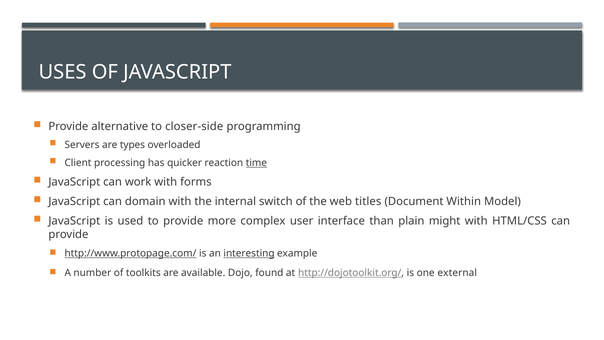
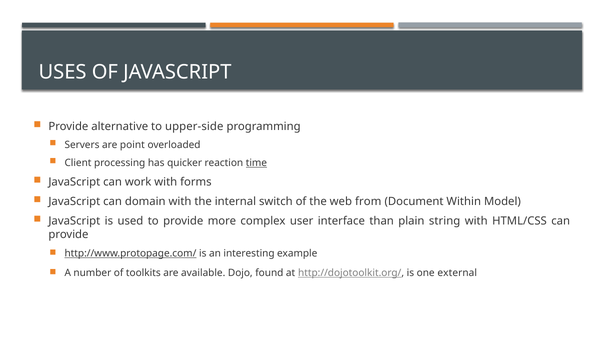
closer-side: closer-side -> upper-side (194, 126)
types: types -> point (132, 145)
titles: titles -> from (368, 201)
might: might -> string (445, 221)
interesting underline: present -> none (249, 253)
